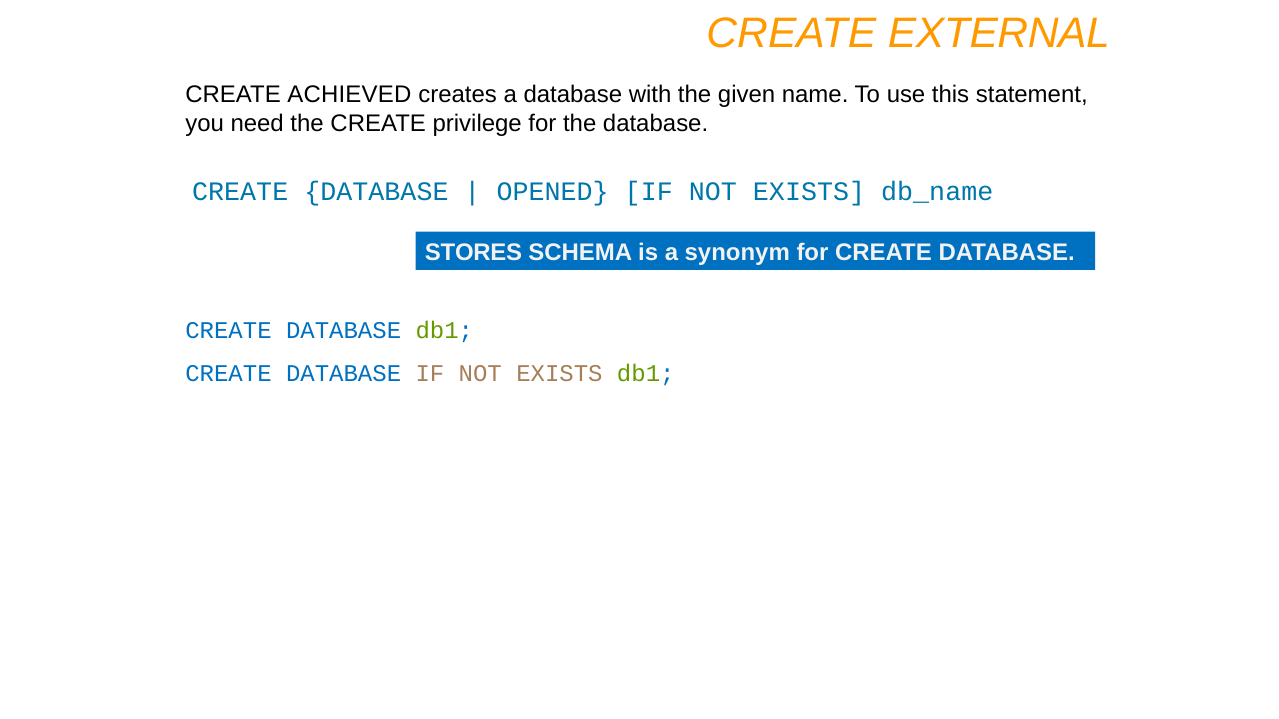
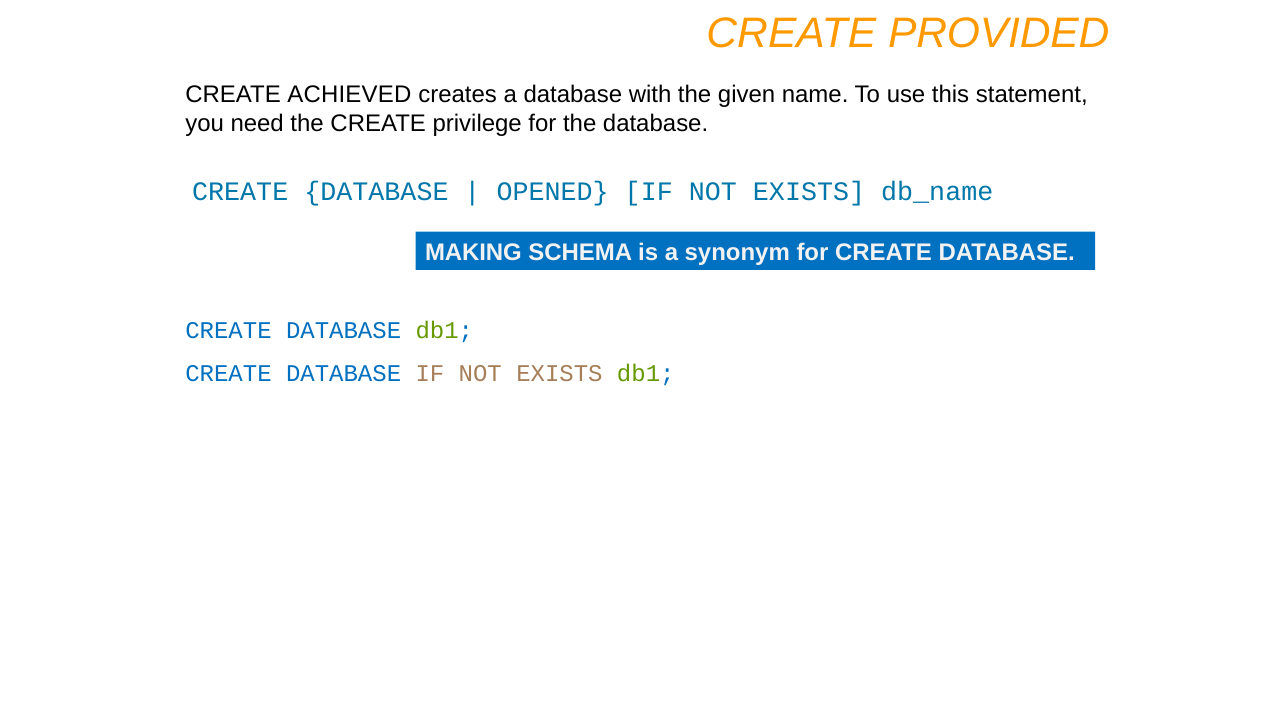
EXTERNAL: EXTERNAL -> PROVIDED (999, 33)
STORES: STORES -> MAKING (473, 253)
